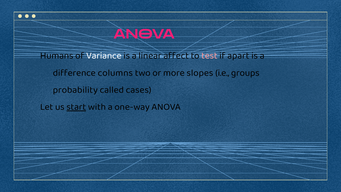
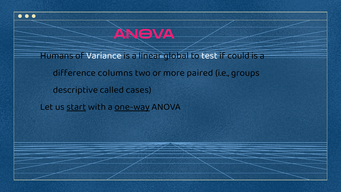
affect: affect -> global (176, 56)
test colour: pink -> white (209, 56)
apart: apart -> could (238, 56)
slopes: slopes -> paired (200, 73)
probability: probability -> descriptive (75, 90)
one-way underline: none -> present (132, 107)
